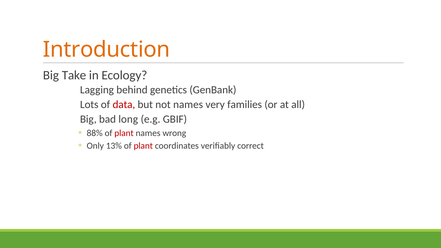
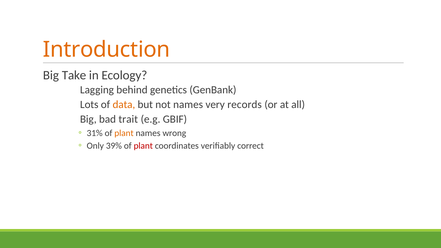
data colour: red -> orange (124, 105)
families: families -> records (245, 105)
long: long -> trait (128, 119)
88%: 88% -> 31% (95, 133)
plant colour: red -> orange (124, 133)
13%: 13% -> 39% (114, 146)
